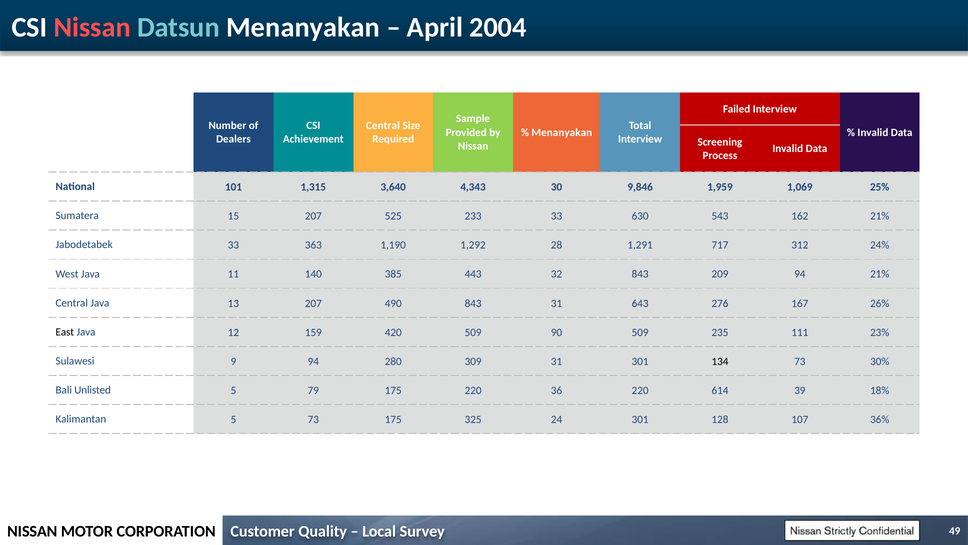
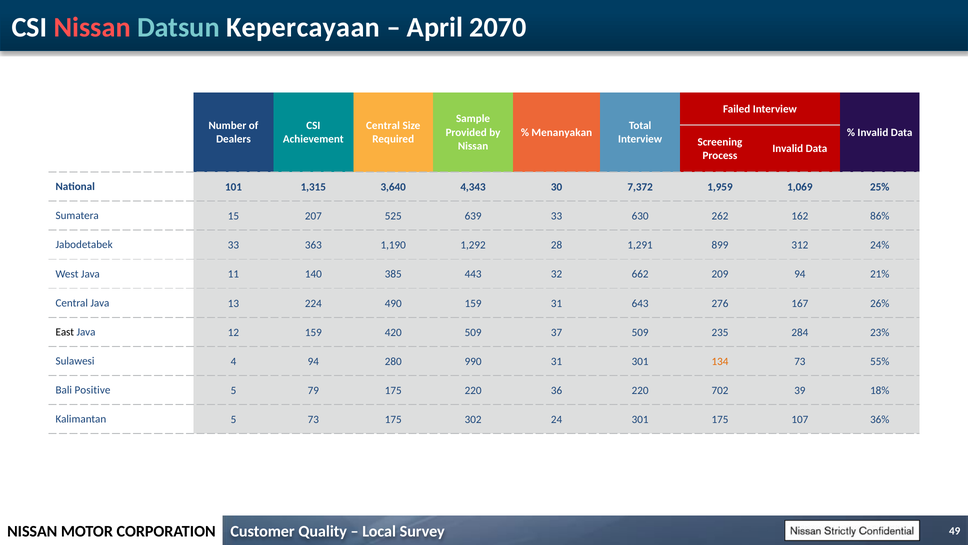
Datsun Menanyakan: Menanyakan -> Kepercayaan (303, 28)
2004: 2004 -> 2070 (498, 28)
9,846: 9,846 -> 7,372 (640, 187)
233: 233 -> 639 (473, 216)
543: 543 -> 262 (720, 216)
162 21%: 21% -> 86% (880, 216)
717: 717 -> 899 (720, 245)
32 843: 843 -> 662 (640, 274)
13 207: 207 -> 224 (313, 303)
490 843: 843 -> 159 (473, 303)
90: 90 -> 37 (557, 332)
111: 111 -> 284 (800, 332)
9: 9 -> 4 (233, 361)
309: 309 -> 990 (473, 361)
134 colour: black -> orange (720, 361)
30%: 30% -> 55% (880, 361)
Unlisted: Unlisted -> Positive (93, 390)
614: 614 -> 702 (720, 390)
325: 325 -> 302 (473, 419)
301 128: 128 -> 175 (720, 419)
